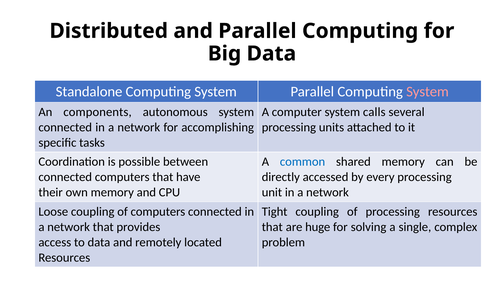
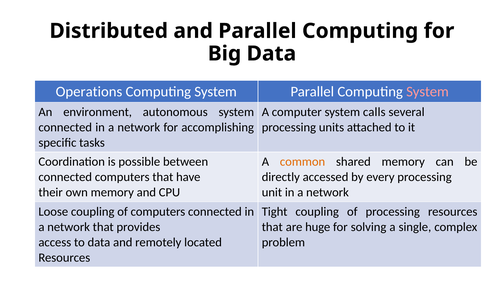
Standalone: Standalone -> Operations (89, 92)
components: components -> environment (98, 112)
common colour: blue -> orange (303, 162)
